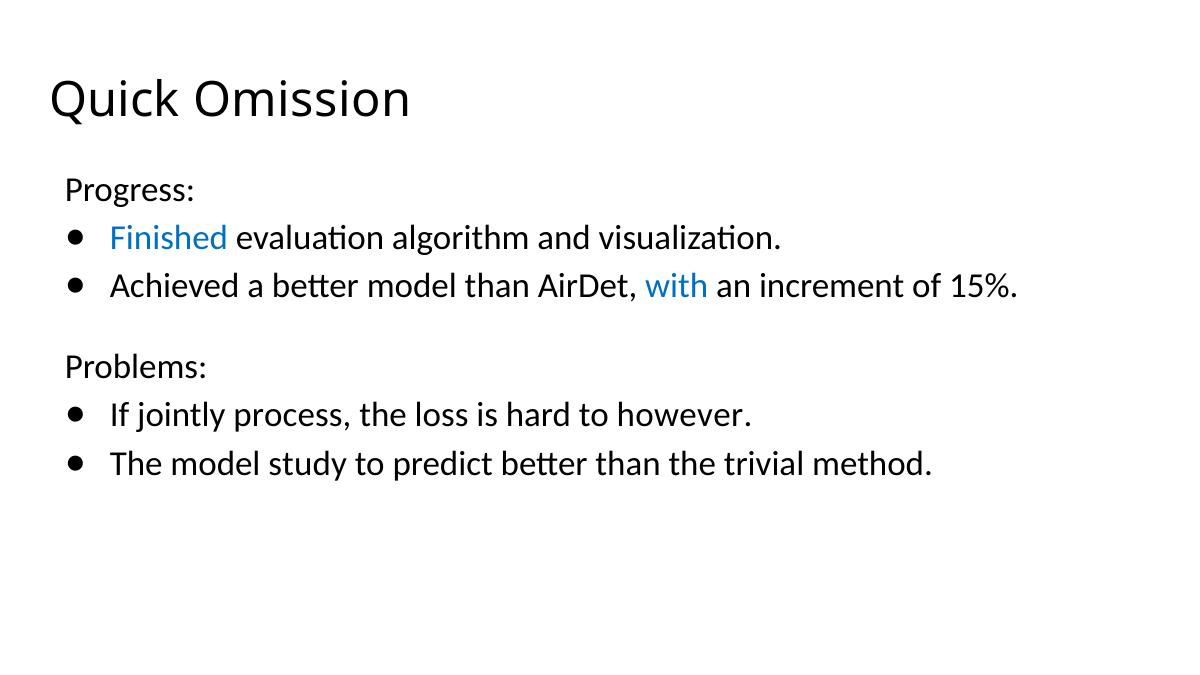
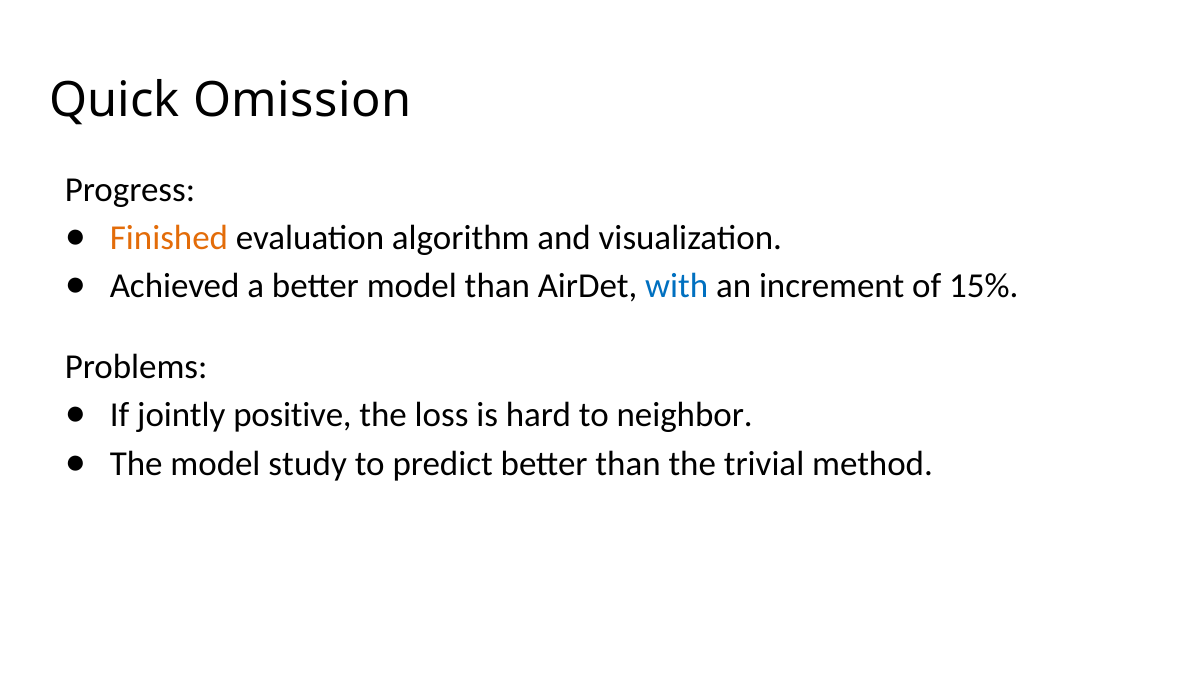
Finished colour: blue -> orange (169, 238)
process: process -> positive (293, 415)
however: however -> neighbor (685, 415)
